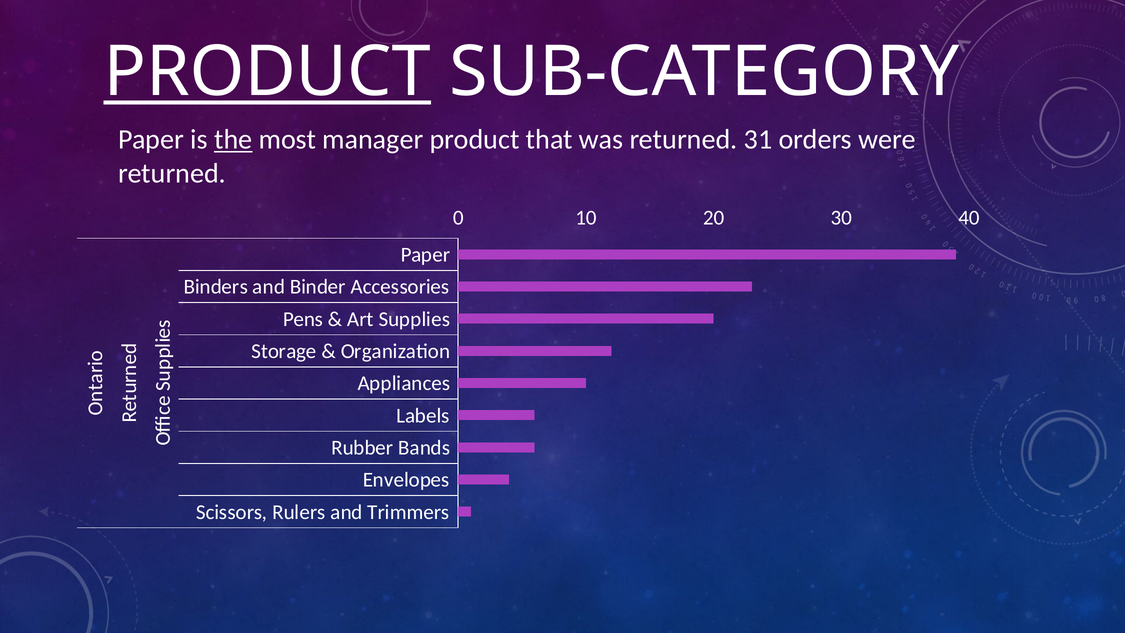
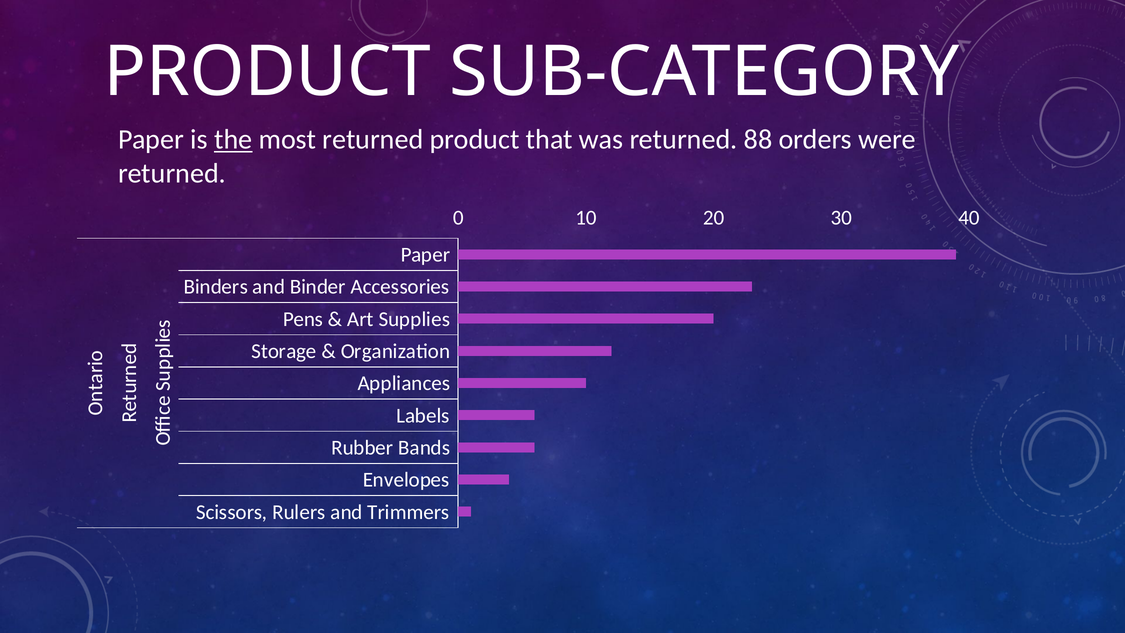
PRODUCT underline: present -> none (267, 72)
most manager: manager -> returned (373, 140)
31: 31 -> 88 (758, 140)
